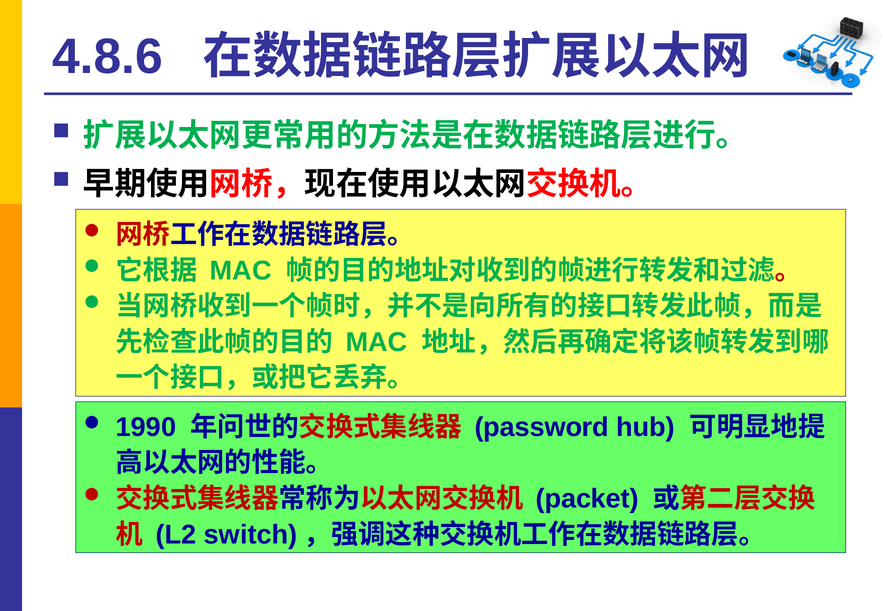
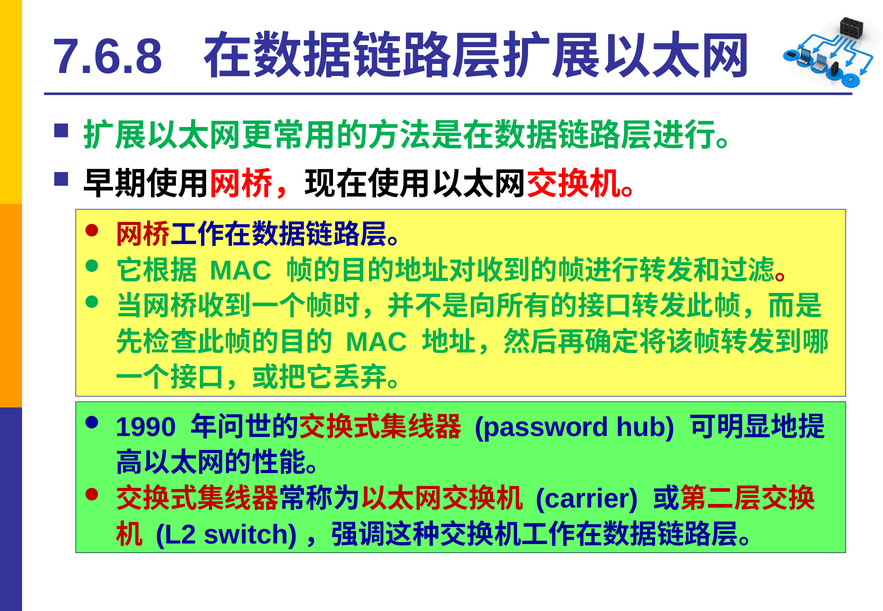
4.8.6: 4.8.6 -> 7.6.8 (108, 57)
packet: packet -> carrier (587, 499)
